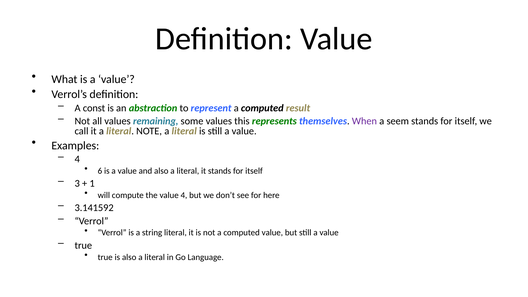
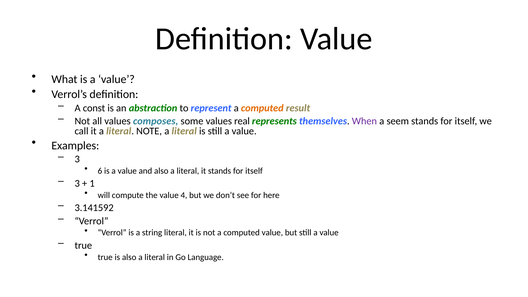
computed colour: black -> orange (262, 108)
remaining: remaining -> composes (156, 121)
this: this -> real (242, 121)
4: 4 -> 3 (77, 159)
